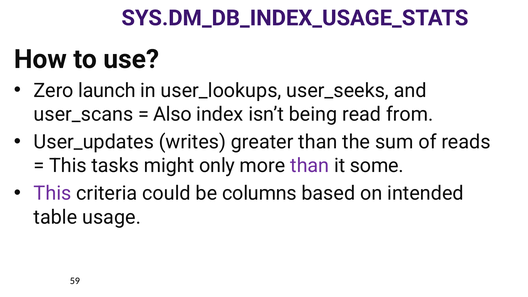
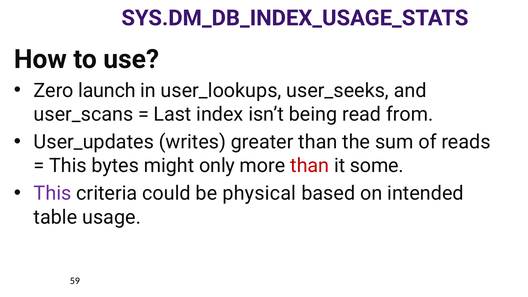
Also: Also -> Last (173, 114)
tasks: tasks -> bytes (115, 166)
than colour: purple -> red (310, 166)
columns: columns -> physical (259, 193)
